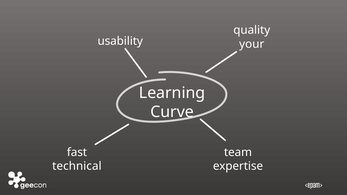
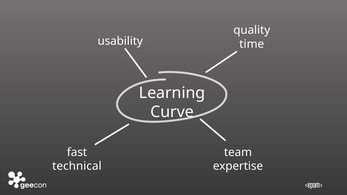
your: your -> time (252, 44)
